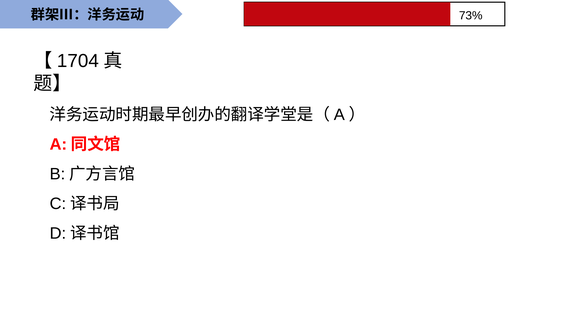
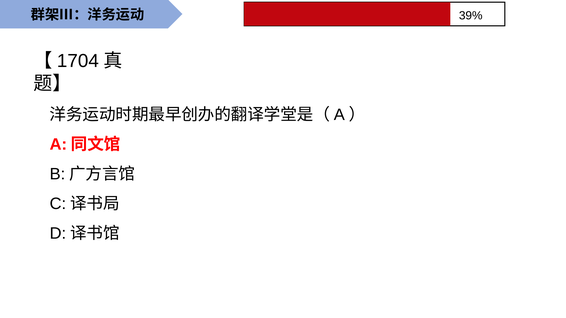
73%: 73% -> 39% (471, 16)
